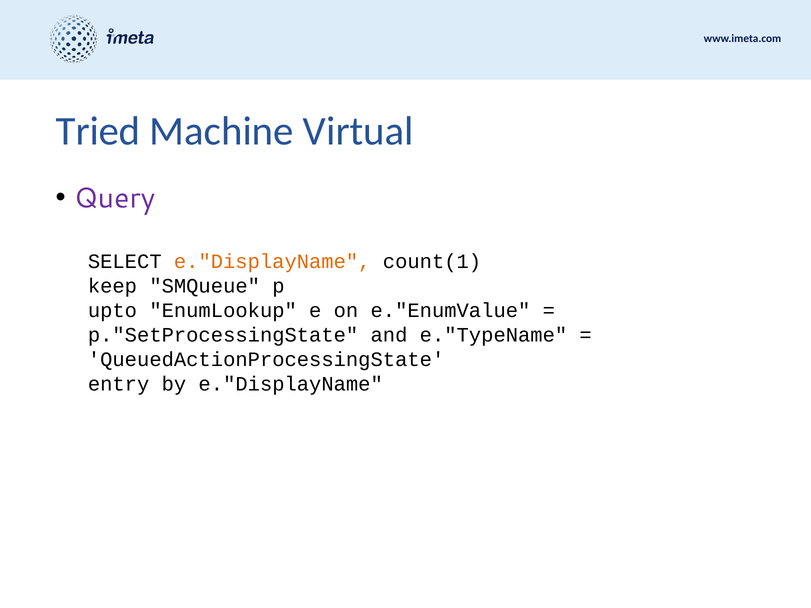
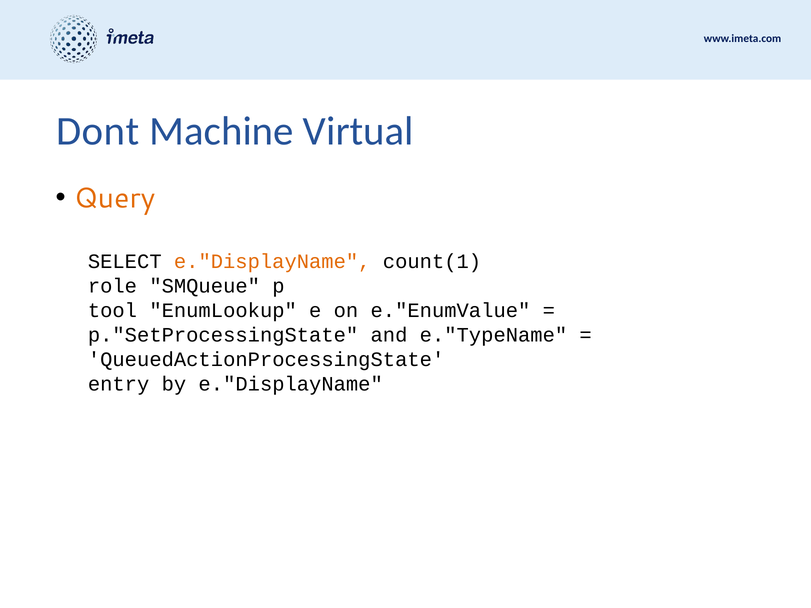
Tried: Tried -> Dont (98, 131)
Query colour: purple -> orange (115, 198)
keep: keep -> role (112, 286)
upto: upto -> tool (112, 310)
